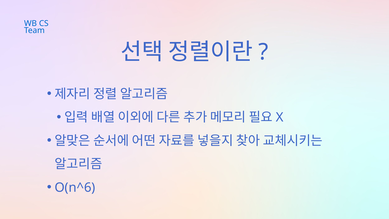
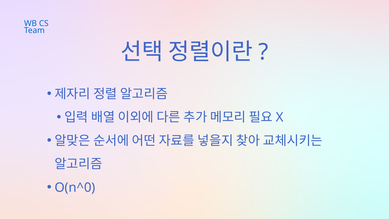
O(n^6: O(n^6 -> O(n^0 (75, 187)
